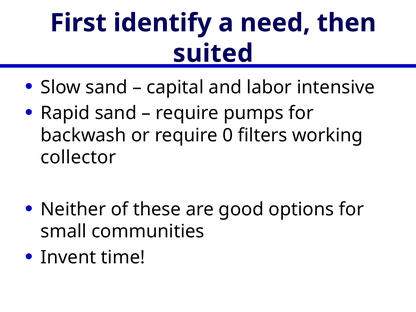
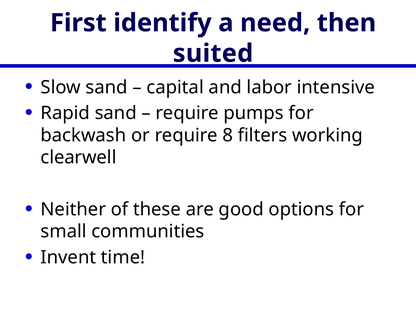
0: 0 -> 8 (228, 135)
collector: collector -> clearwell (79, 158)
